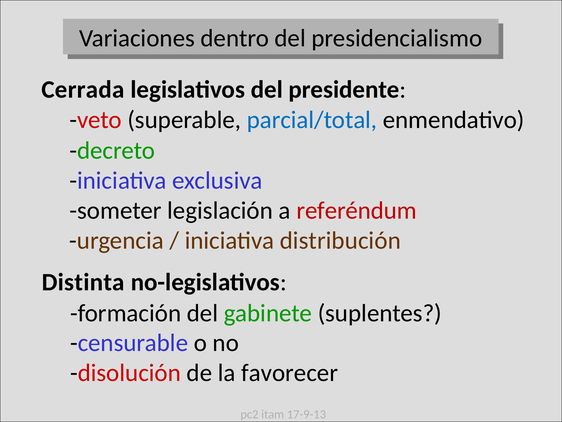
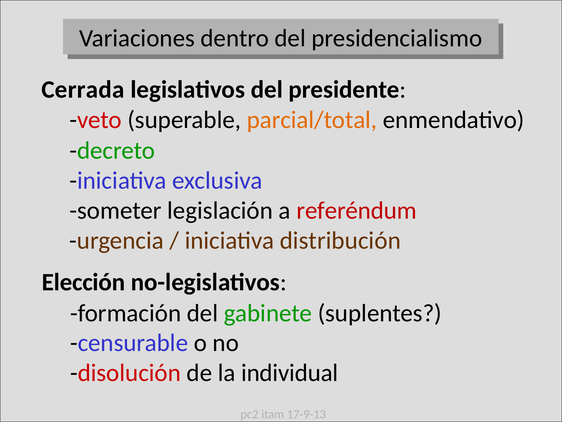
parcial/total colour: blue -> orange (312, 120)
Distinta: Distinta -> Elección (83, 282)
favorecer: favorecer -> individual (290, 373)
